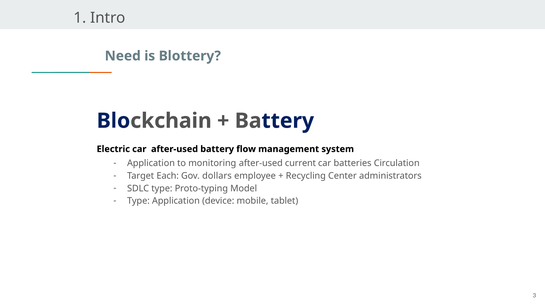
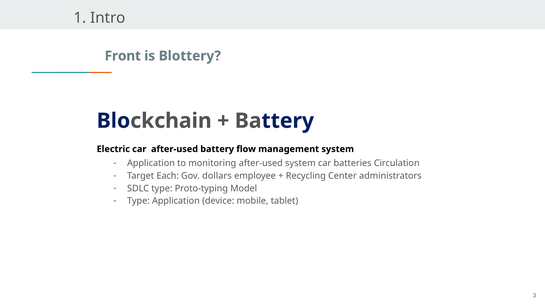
Need: Need -> Front (123, 56)
after-used current: current -> system (300, 163)
